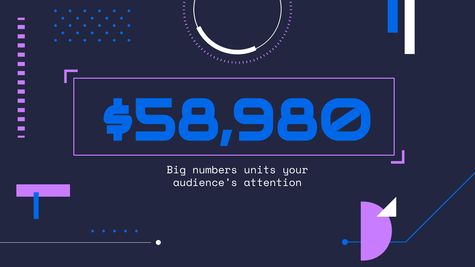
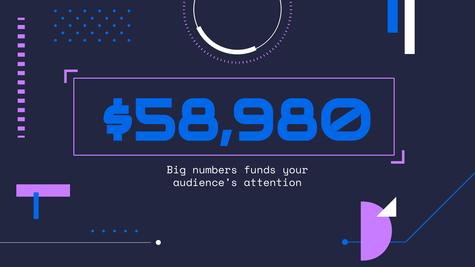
units: units -> funds (260, 170)
